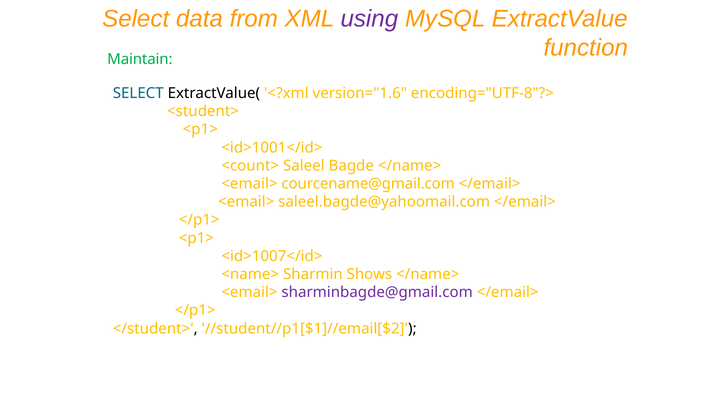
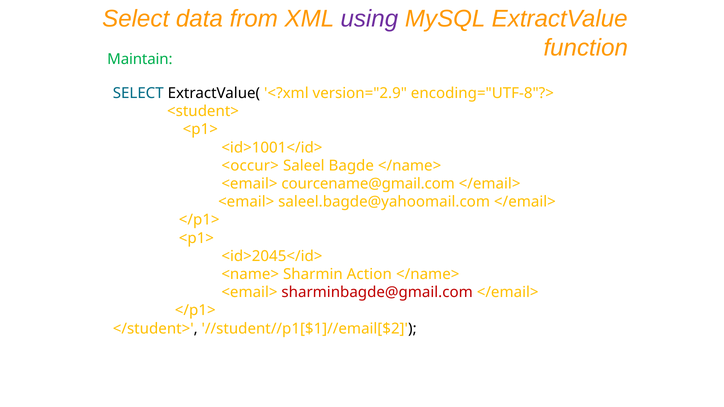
version="1.6: version="1.6 -> version="2.9 (360, 93)
<count>: <count> -> <occur> (250, 166)
<id>1007</id>: <id>1007</id> -> <id>2045</id> (272, 256)
Shows: Shows -> Action (369, 274)
sharminbagde@gmail.com colour: purple -> red (377, 293)
